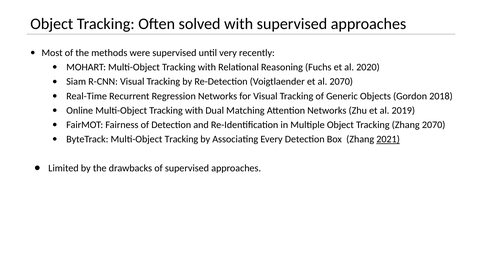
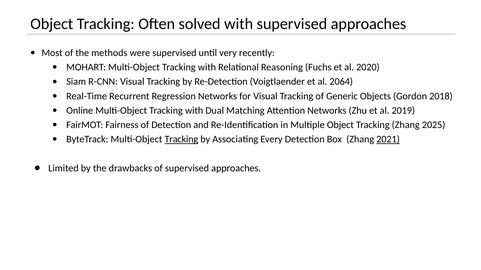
al 2070: 2070 -> 2064 (341, 82)
Zhang 2070: 2070 -> 2025 (434, 125)
Tracking underline: none -> present (181, 140)
